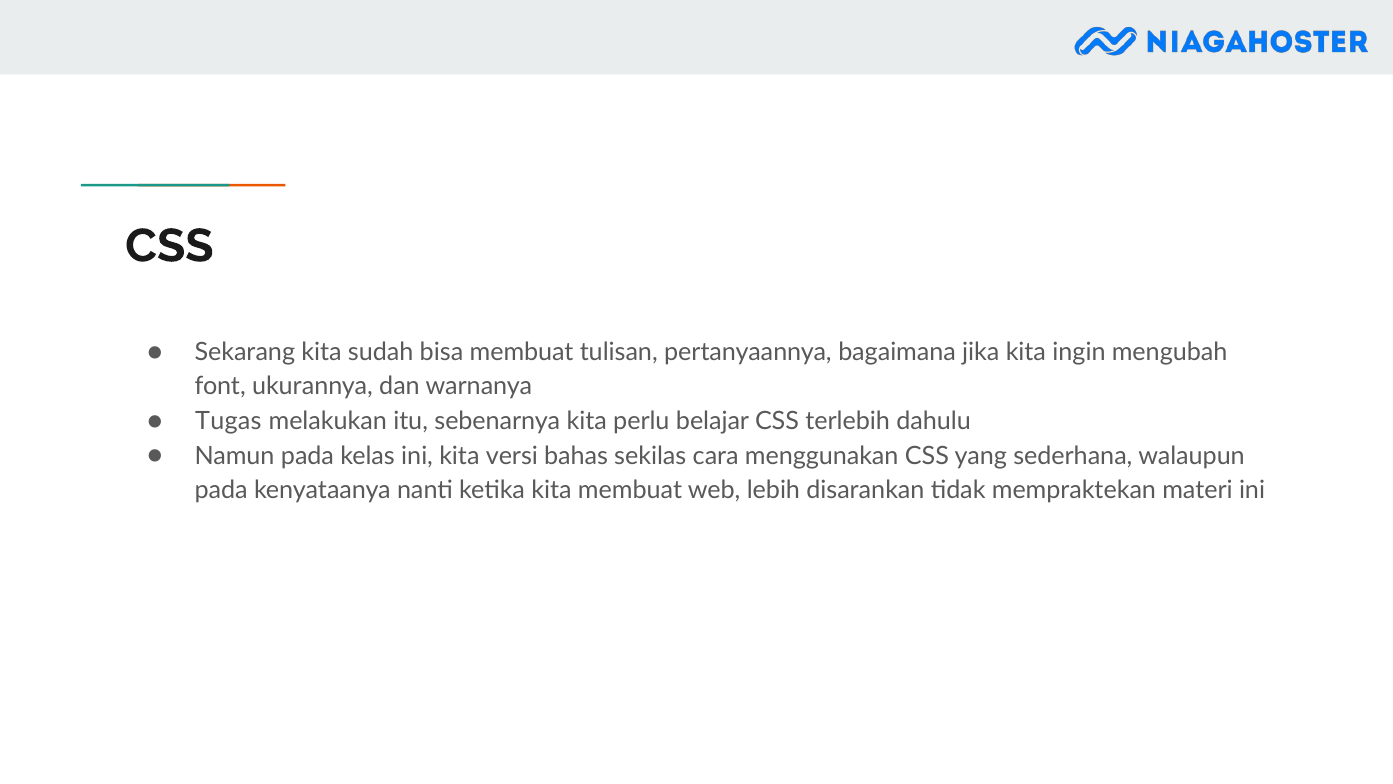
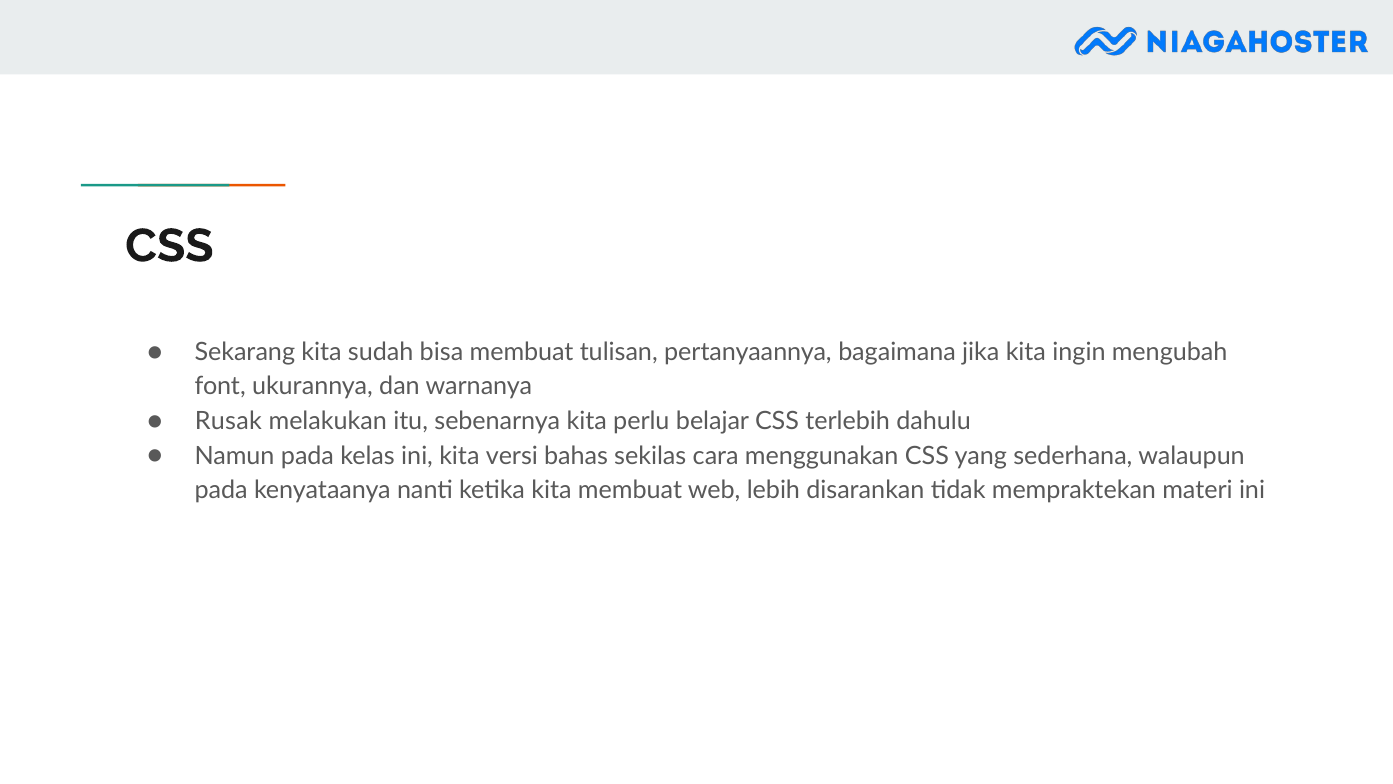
Tugas: Tugas -> Rusak (228, 421)
